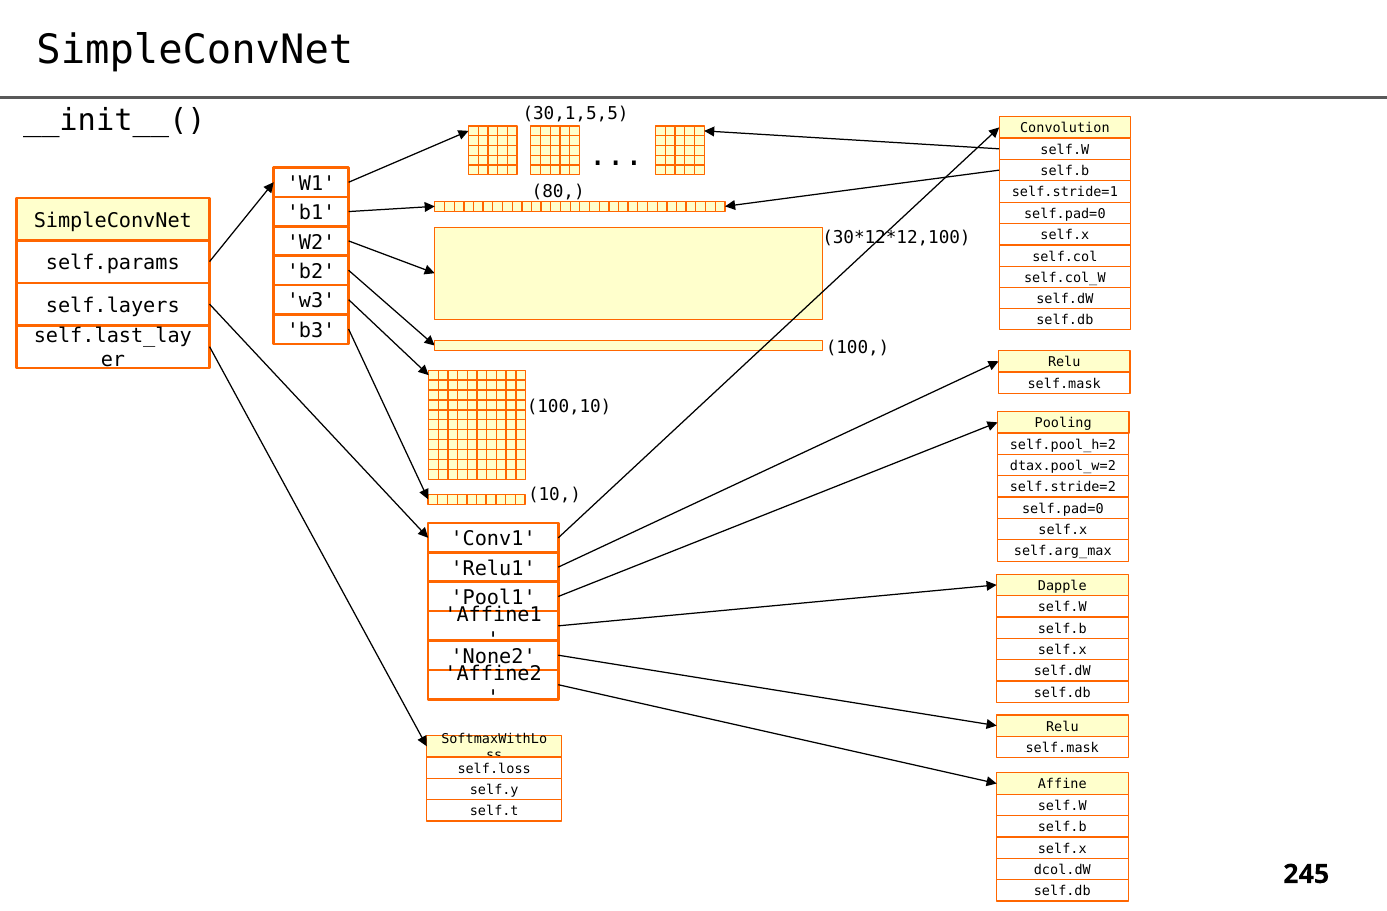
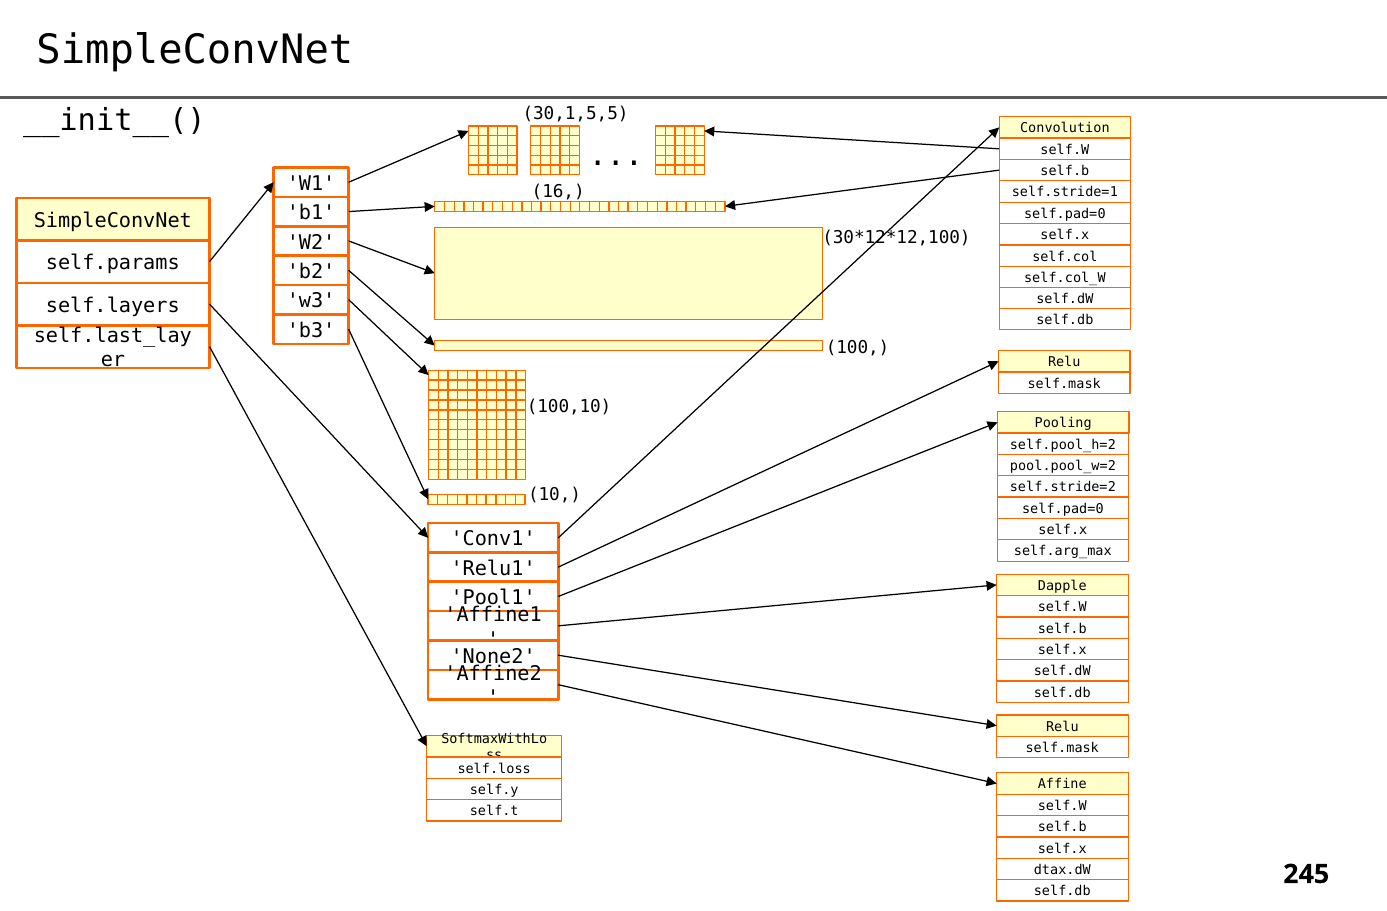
80: 80 -> 16 (558, 191)
dtax.pool_w=2: dtax.pool_w=2 -> pool.pool_w=2 (1063, 466)
dcol.dW: dcol.dW -> dtax.dW (1062, 870)
